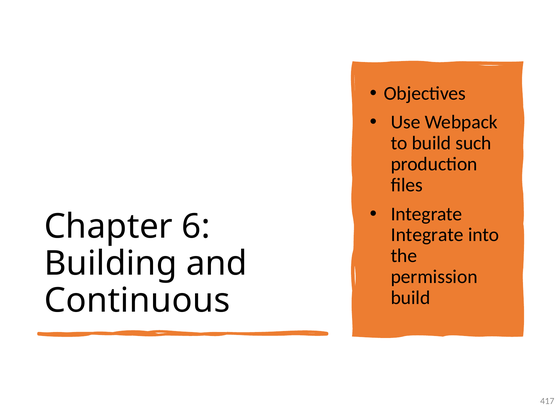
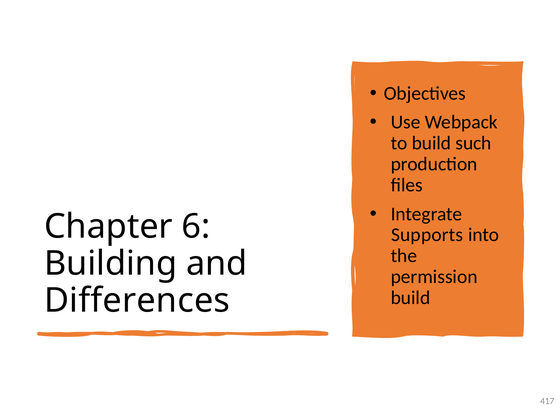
Integrate: Integrate -> Supports (427, 235)
Continuous: Continuous -> Differences (137, 301)
